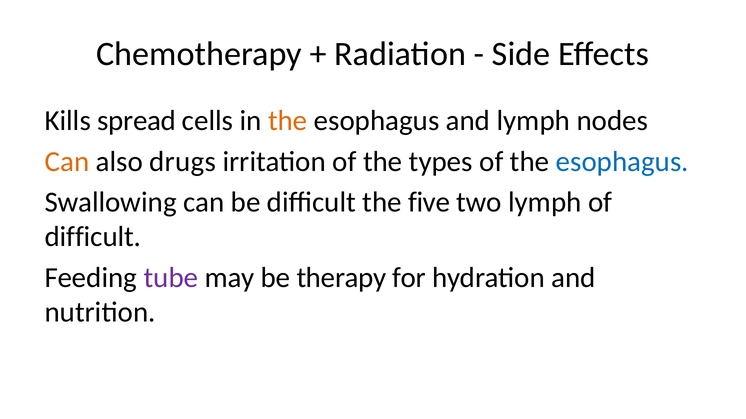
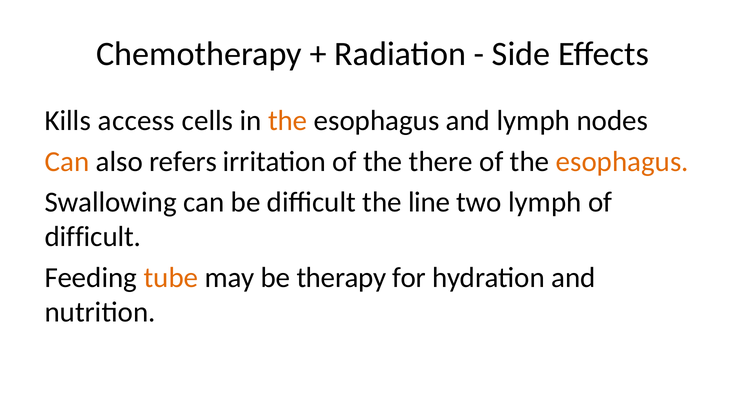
spread: spread -> access (136, 121)
drugs: drugs -> refers (183, 162)
types: types -> there (441, 162)
esophagus colour: blue -> orange (622, 162)
five: five -> line (429, 202)
tube colour: purple -> orange (171, 278)
